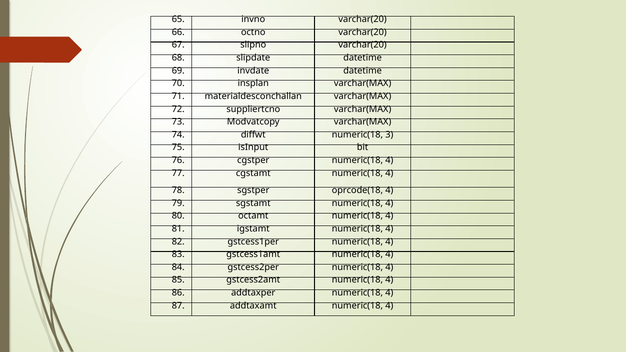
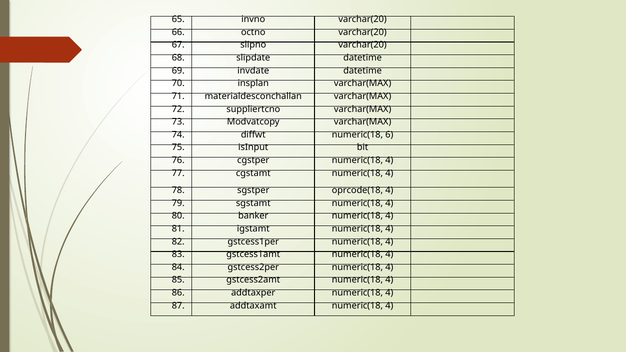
3: 3 -> 6 (389, 135)
octamt: octamt -> banker (253, 216)
